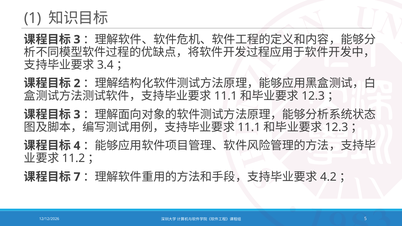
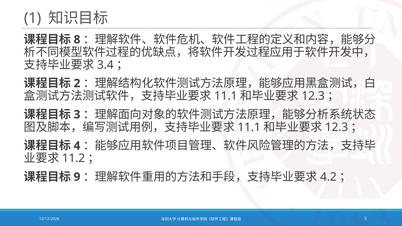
3: 3 -> 8 (77, 40)
7: 7 -> 9 (77, 177)
